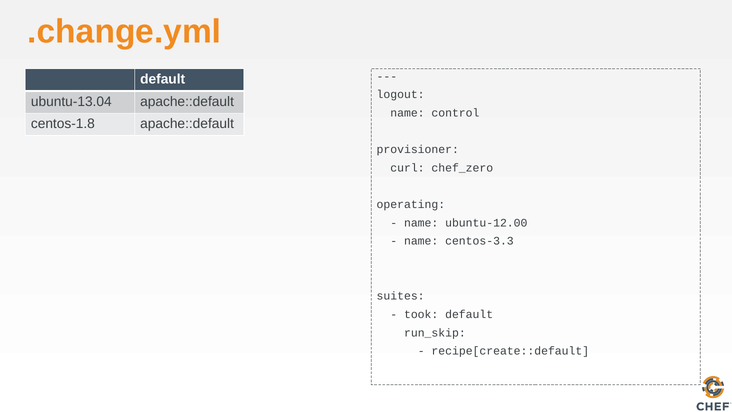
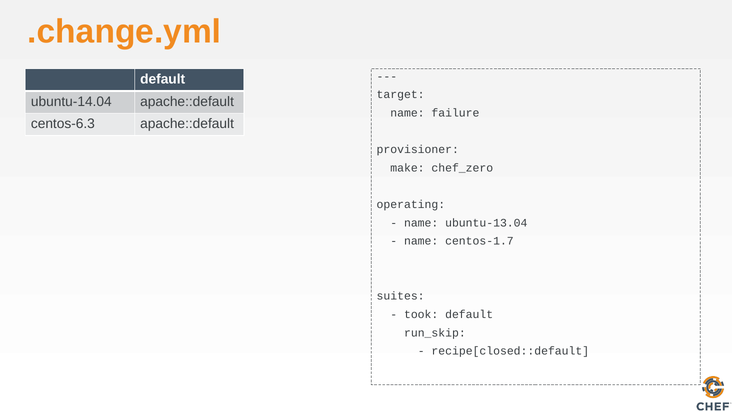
logout: logout -> target (401, 95)
ubuntu-13.04: ubuntu-13.04 -> ubuntu-14.04 (71, 102)
control: control -> failure (455, 113)
centos-1.8: centos-1.8 -> centos-6.3 (63, 124)
curl: curl -> make (407, 168)
ubuntu-12.00: ubuntu-12.00 -> ubuntu-13.04 (486, 223)
centos-3.3: centos-3.3 -> centos-1.7 (479, 241)
recipe[create::default: recipe[create::default -> recipe[closed::default (510, 351)
